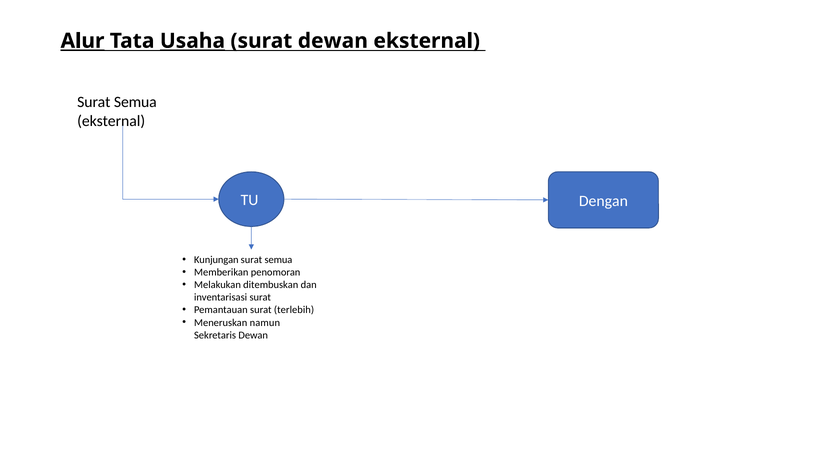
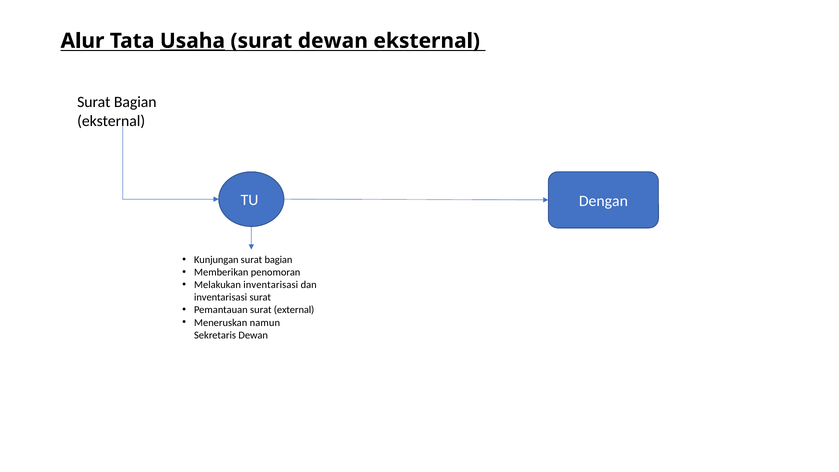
Alur underline: present -> none (82, 41)
Semua: Semua -> Bagian (135, 102)
semua: semua -> bagian (278, 260)
Melakukan ditembuskan: ditembuskan -> inventarisasi (271, 285)
terlebih: terlebih -> external (294, 310)
